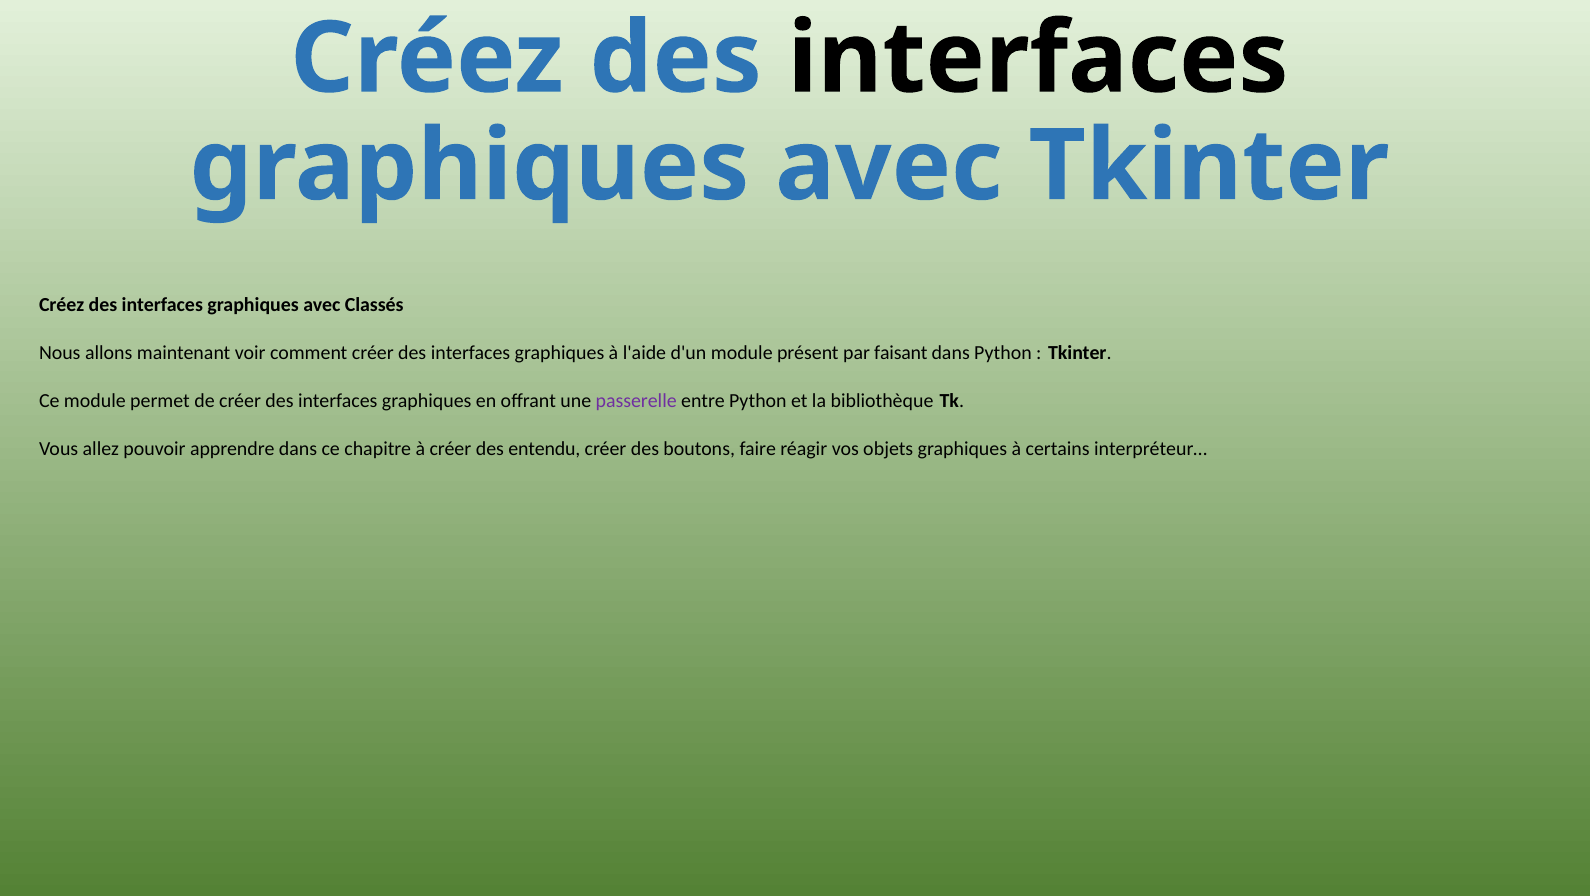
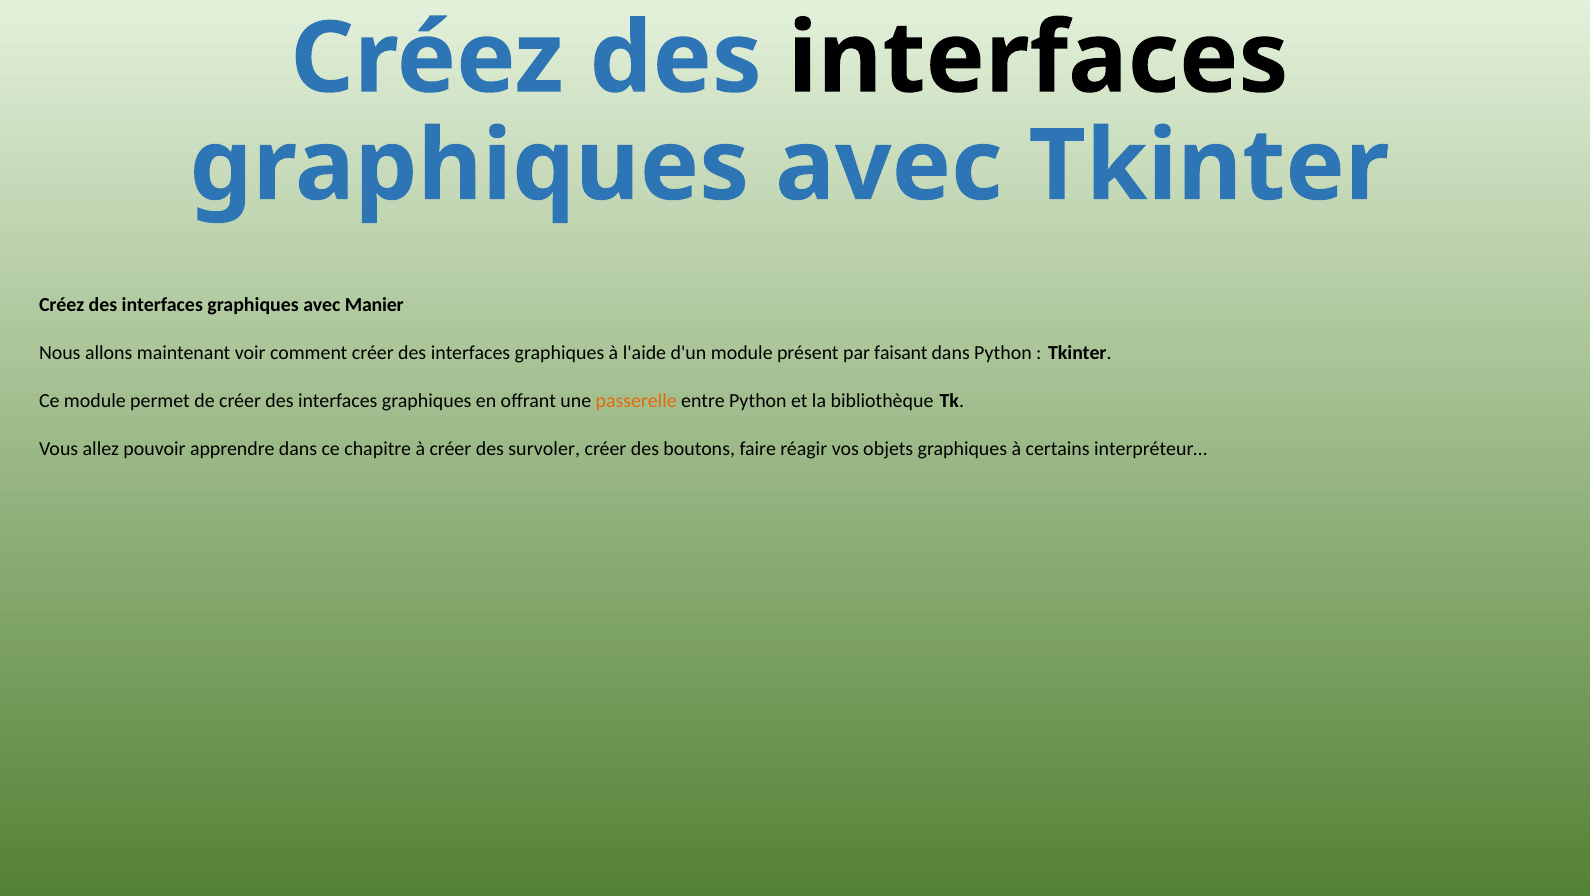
Classés: Classés -> Manier (374, 305)
passerelle colour: purple -> orange (636, 401)
entendu: entendu -> survoler (544, 449)
